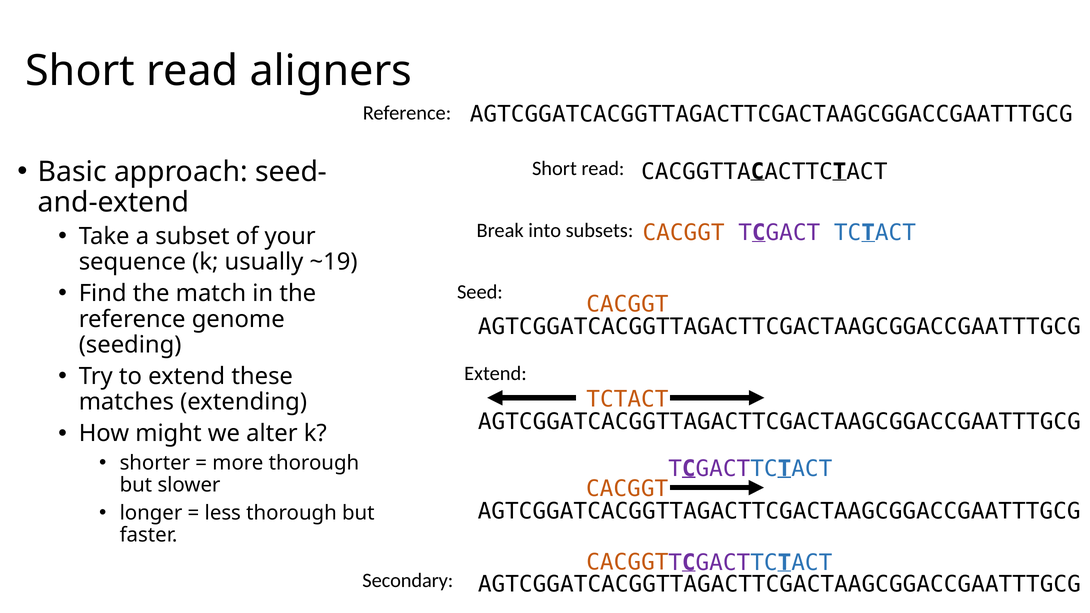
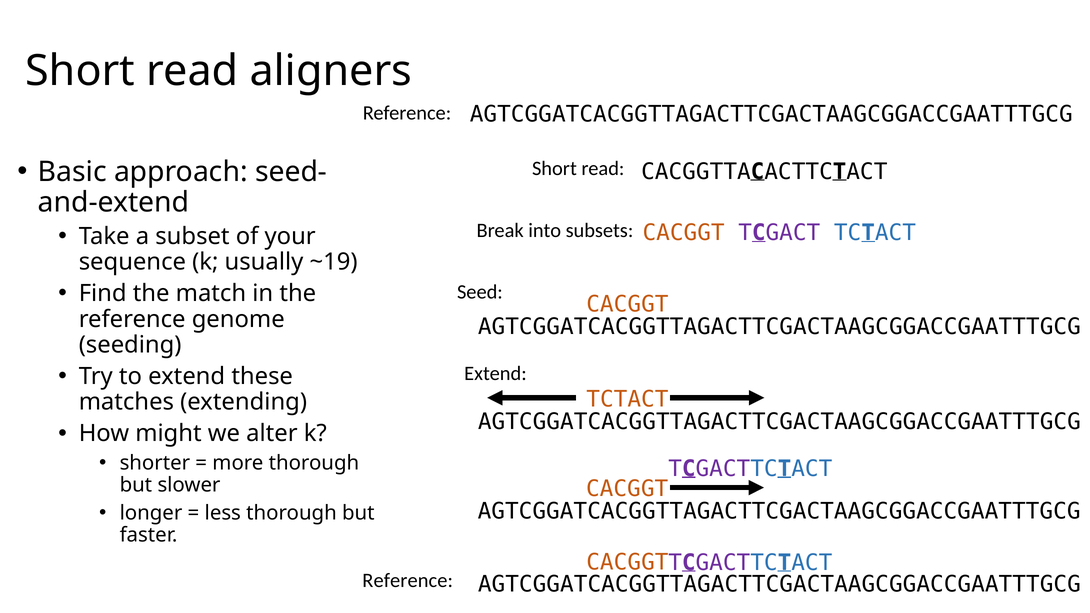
Secondary: Secondary -> Reference (408, 581)
